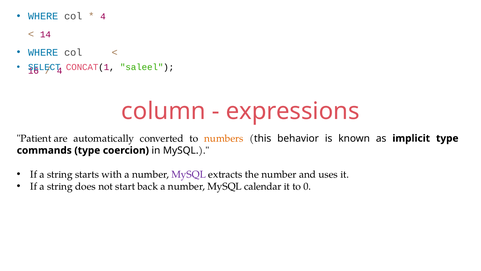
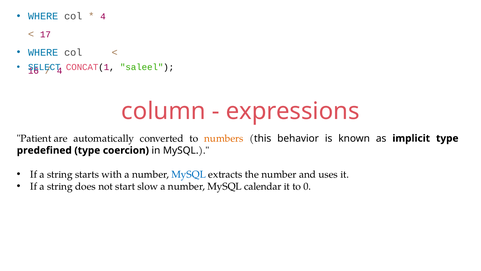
14: 14 -> 17 (45, 35)
commands: commands -> predefined (44, 150)
MySQL colour: purple -> blue (189, 174)
back: back -> slow (148, 186)
